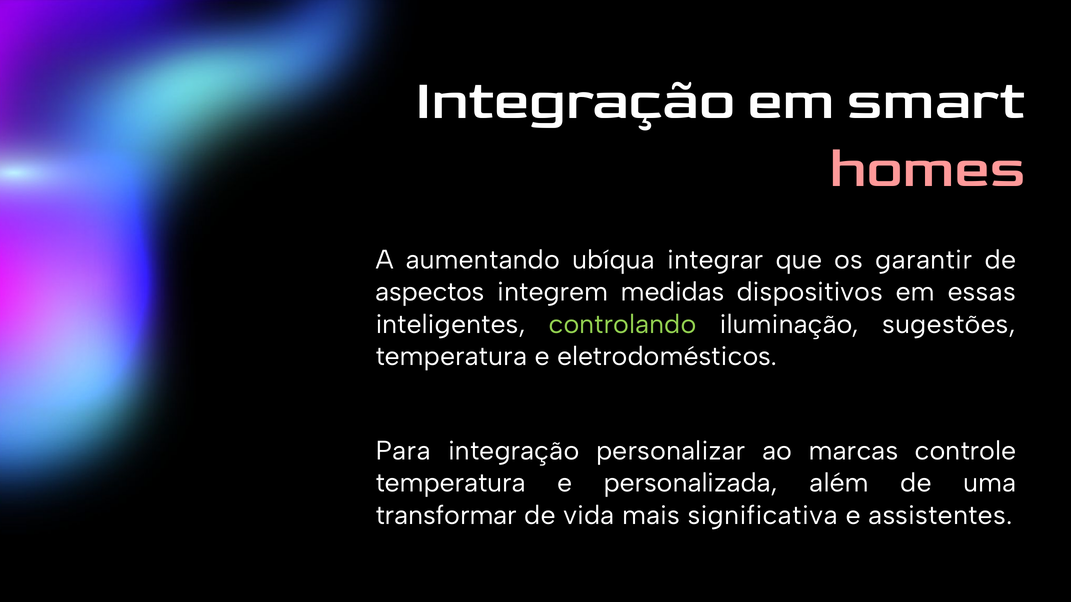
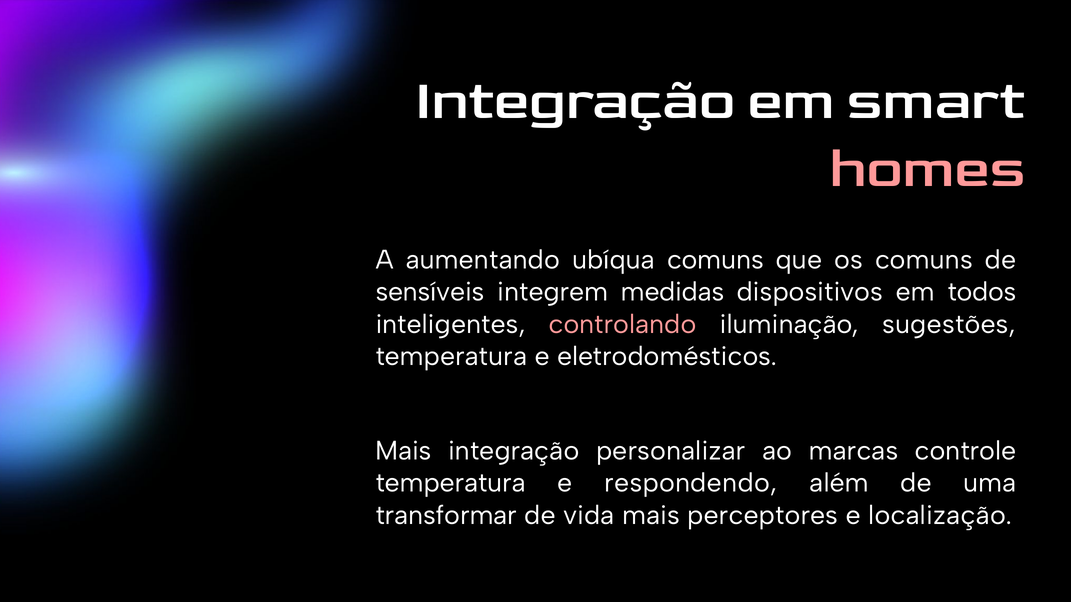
ubíqua integrar: integrar -> comuns (715, 260)
os garantir: garantir -> comuns (924, 260)
aspectos: aspectos -> sensíveis (430, 292)
essas: essas -> todos (982, 292)
controlando colour: light green -> pink (623, 325)
Para: Para -> Mais (404, 451)
personalizada: personalizada -> respondendo (691, 483)
significativa: significativa -> perceptores (763, 516)
assistentes: assistentes -> localização (940, 516)
